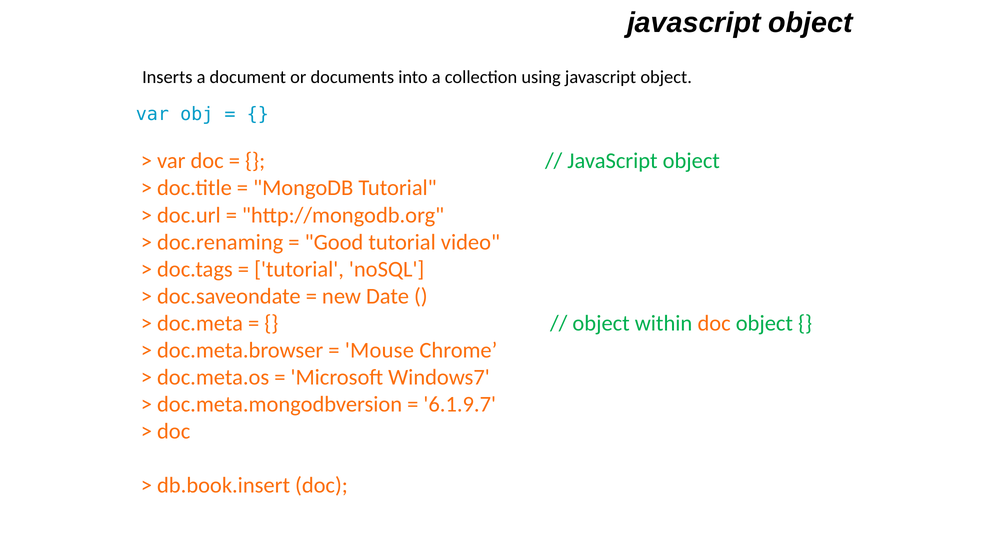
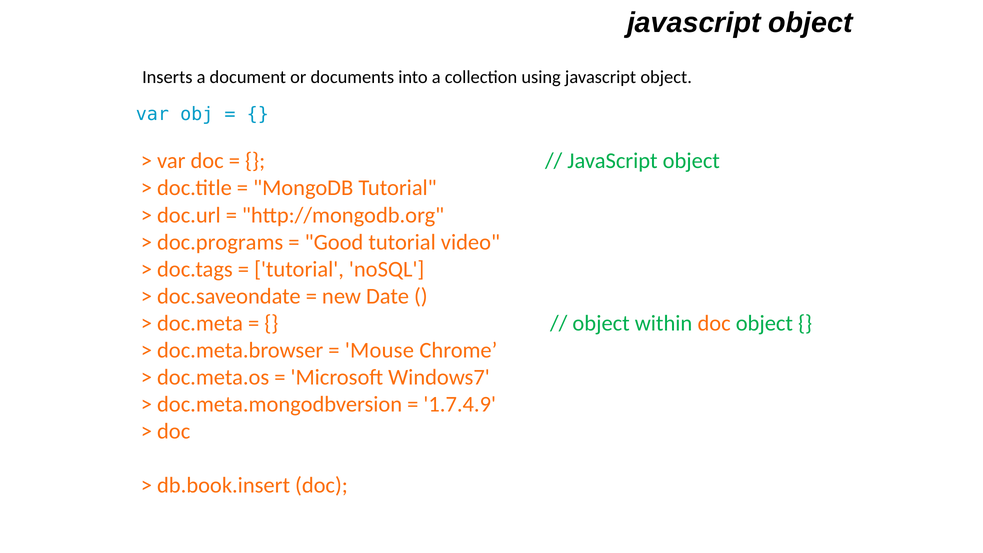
doc.renaming: doc.renaming -> doc.programs (220, 242)
6.1.9.7: 6.1.9.7 -> 1.7.4.9 (460, 404)
